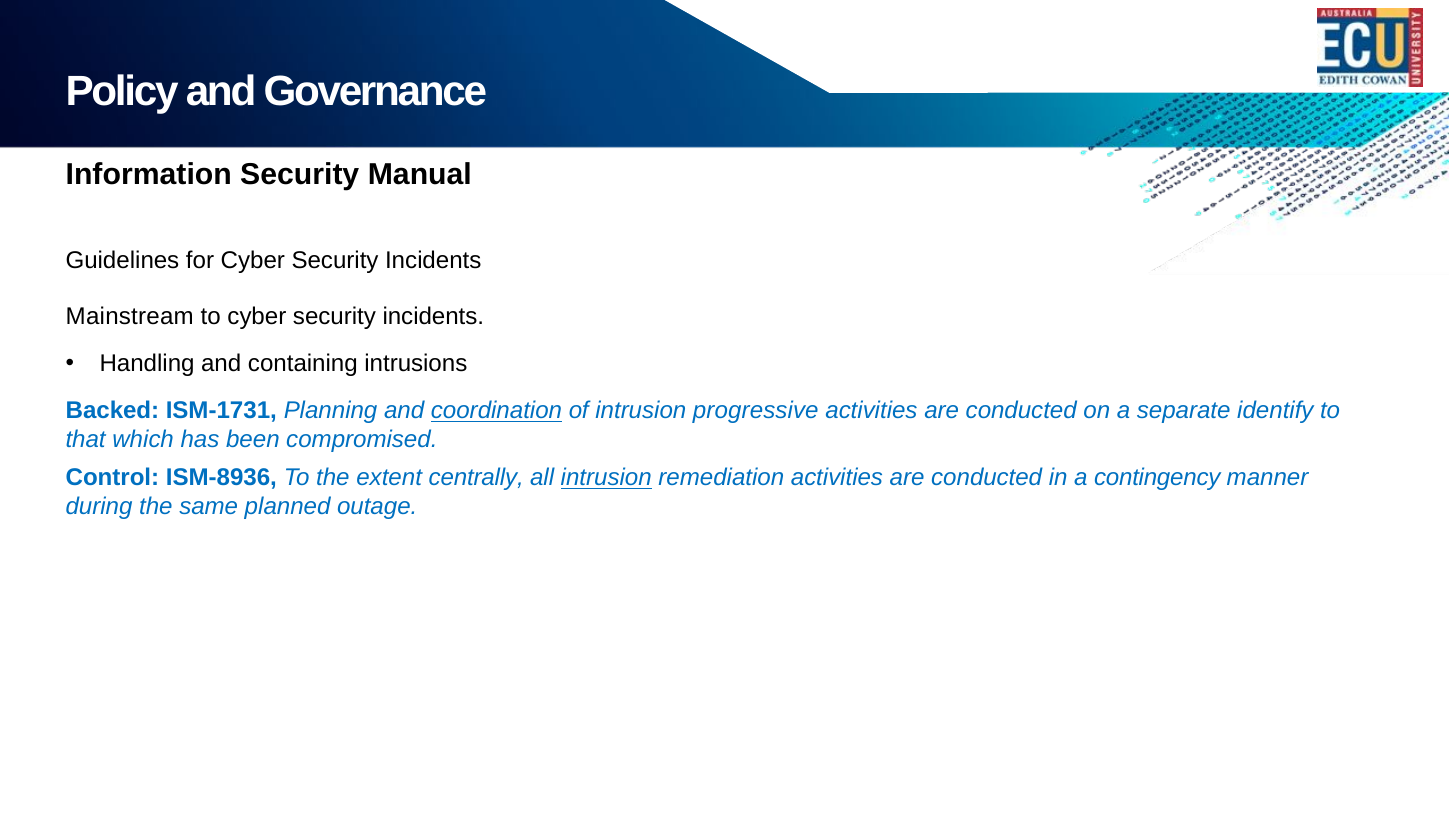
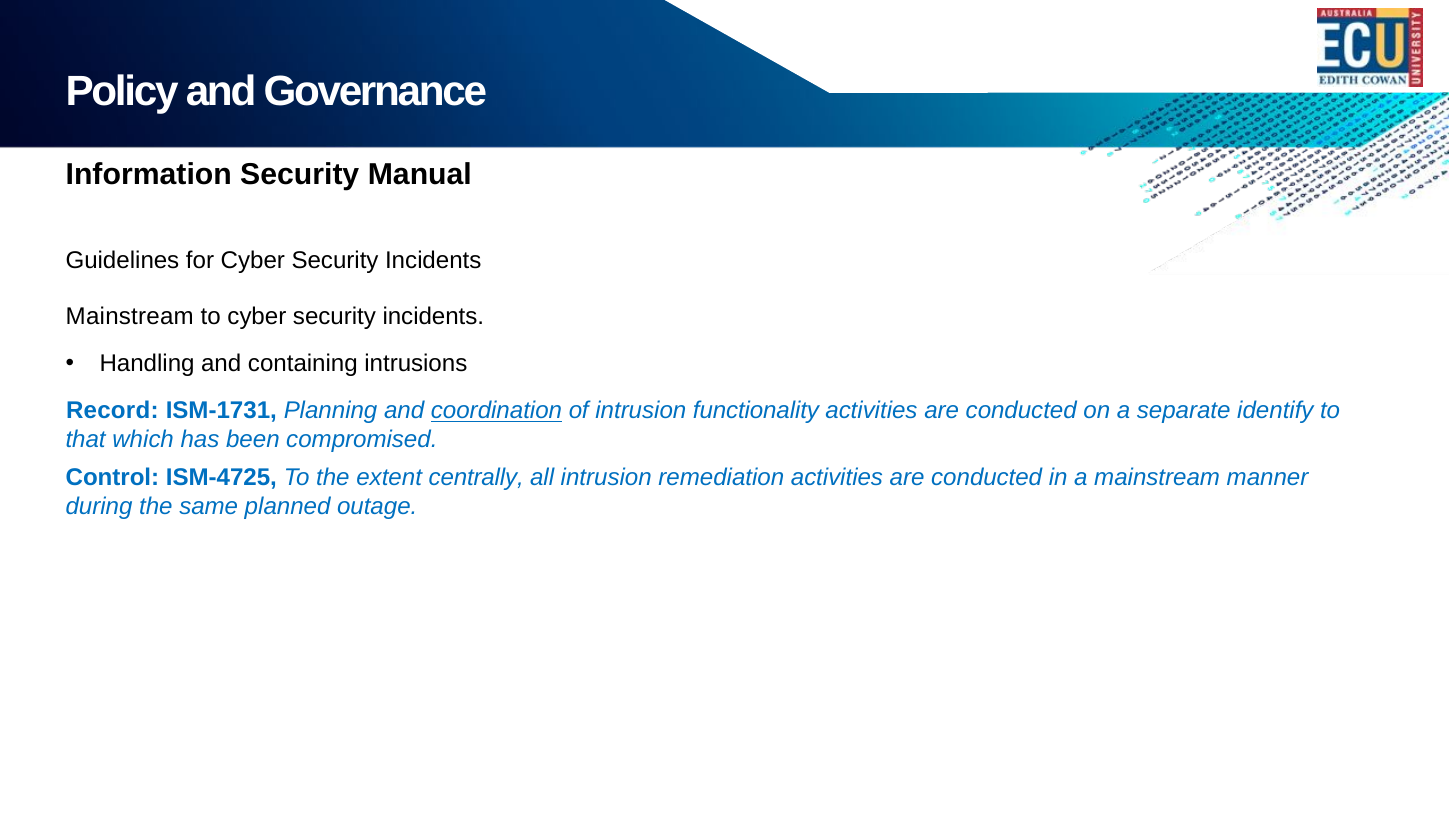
Backed: Backed -> Record (112, 411)
progressive: progressive -> functionality (756, 411)
ISM-8936: ISM-8936 -> ISM-4725 (221, 478)
intrusion underline: present -> none (606, 478)
a contingency: contingency -> mainstream (1157, 478)
